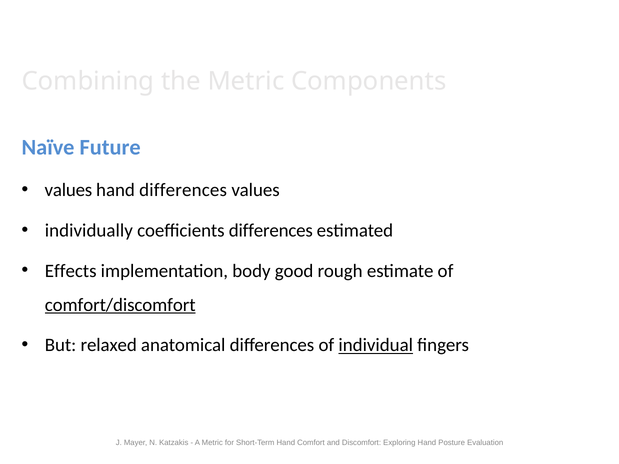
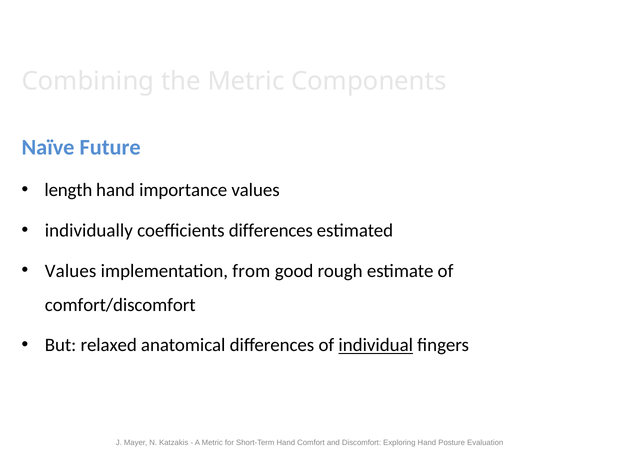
values: values -> length (68, 190)
hand differences: differences -> importance (183, 190)
Effects: Effects -> Values (71, 271)
body: body -> from (251, 271)
comfort/discomfort underline: present -> none (120, 305)
